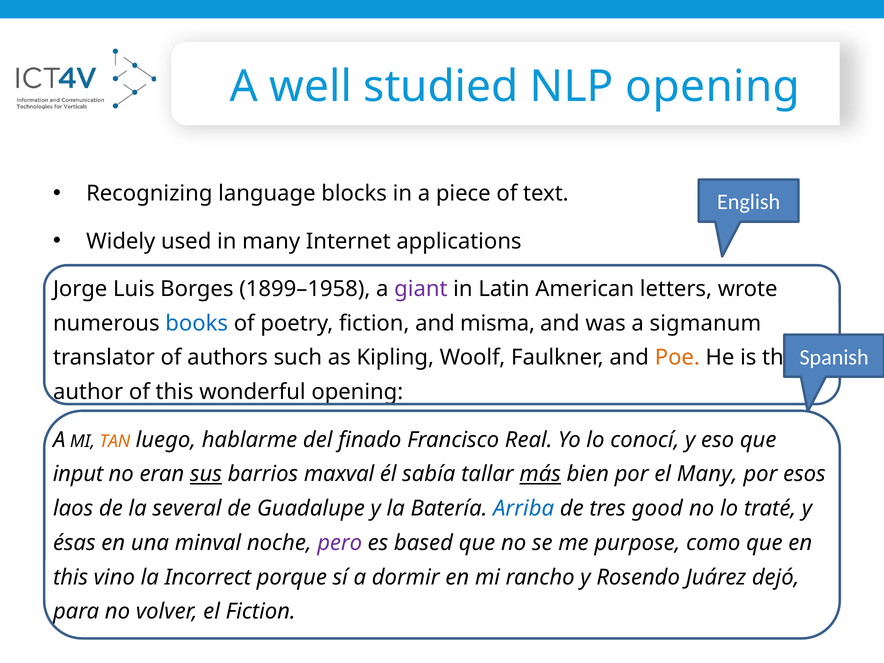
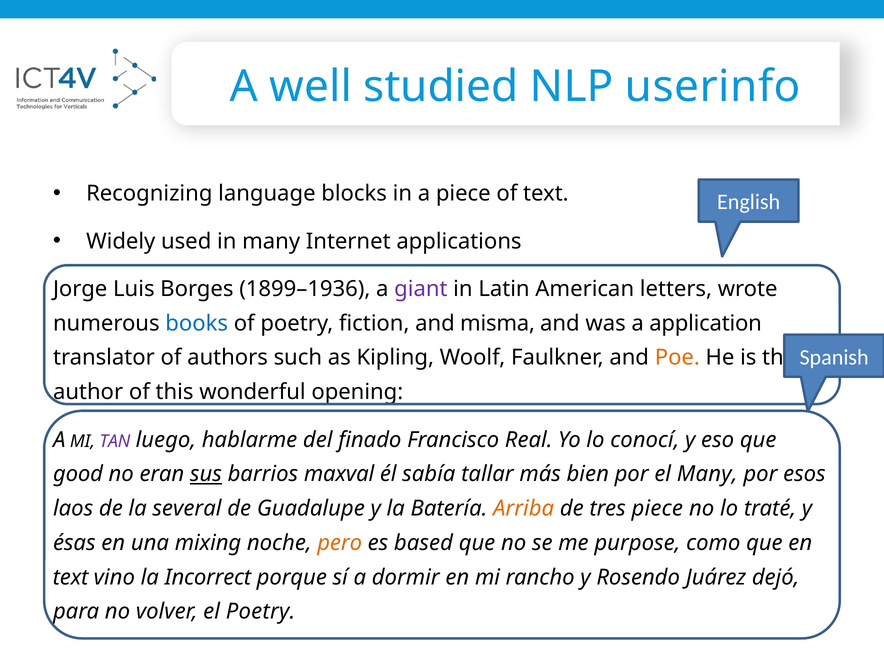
NLP opening: opening -> userinfo (713, 87)
1899–1958: 1899–1958 -> 1899–1936 (305, 289)
sigmanum: sigmanum -> application (706, 323)
TAN colour: orange -> purple (115, 441)
input: input -> good (78, 474)
más underline: present -> none (540, 474)
Arriba colour: blue -> orange (524, 508)
tres good: good -> piece (657, 508)
minval: minval -> mixing (208, 543)
pero colour: purple -> orange (340, 543)
this: this -> text (71, 577)
el Fiction: Fiction -> Poetry (261, 612)
